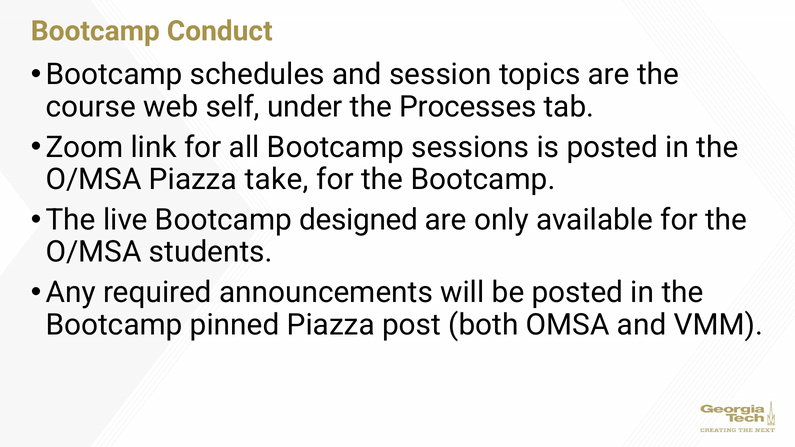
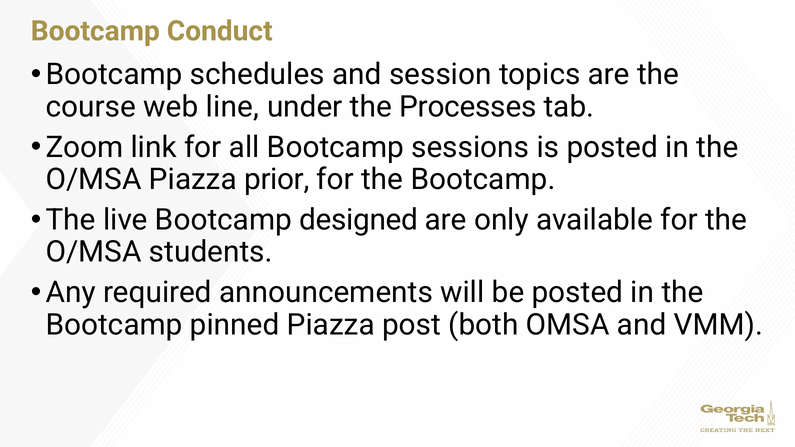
self: self -> line (232, 107)
take: take -> prior (277, 180)
